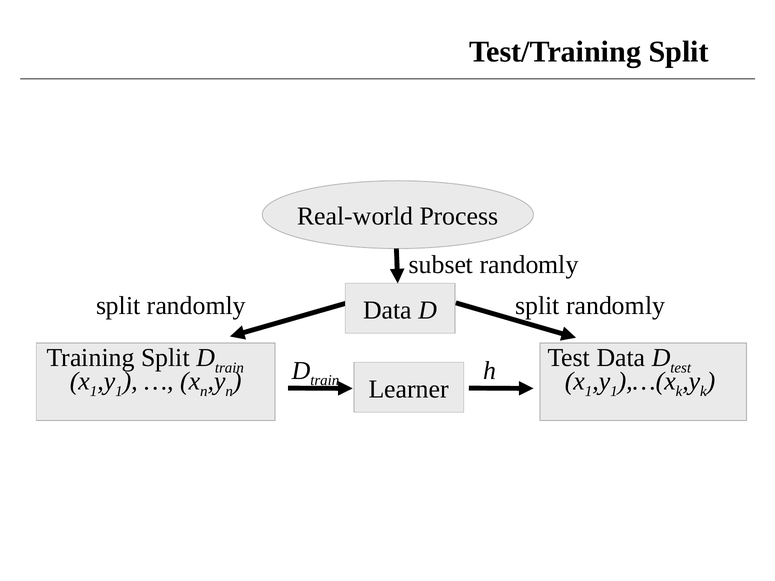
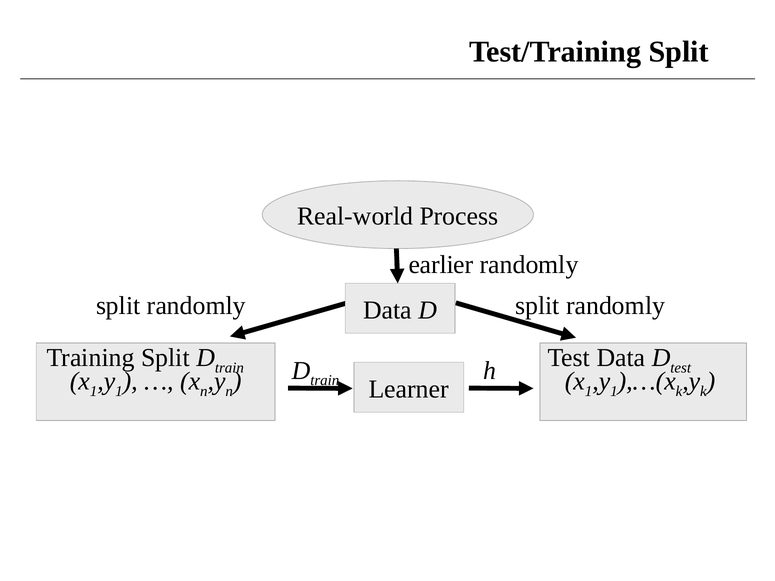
subset: subset -> earlier (441, 265)
